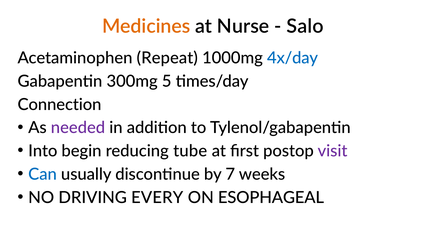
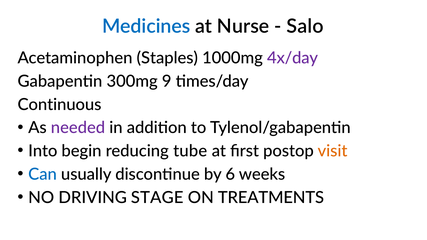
Medicines colour: orange -> blue (146, 26)
Repeat: Repeat -> Staples (167, 58)
4x/day colour: blue -> purple (293, 58)
5: 5 -> 9 (167, 81)
Connection: Connection -> Continuous (59, 105)
visit colour: purple -> orange (333, 151)
7: 7 -> 6 (230, 174)
EVERY: EVERY -> STAGE (157, 198)
ESOPHAGEAL: ESOPHAGEAL -> TREATMENTS (271, 198)
